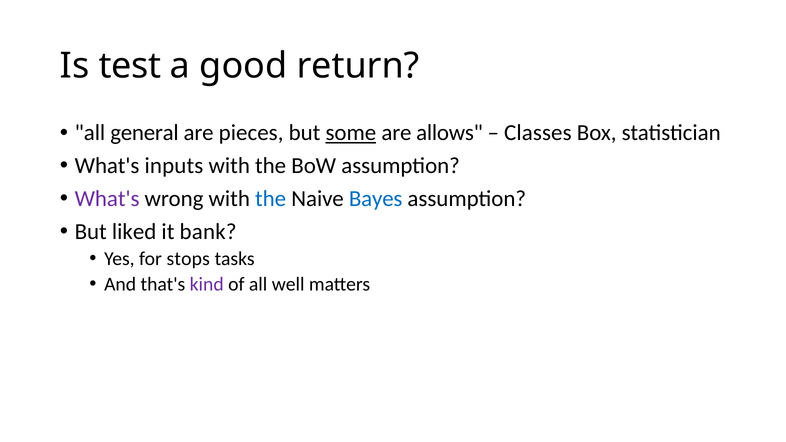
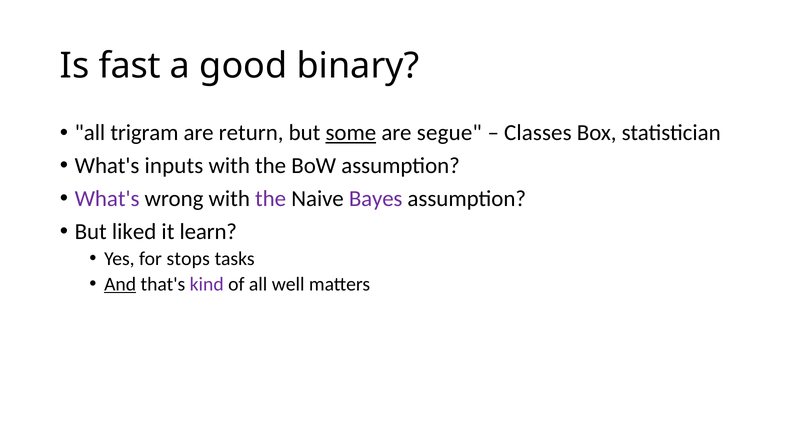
test: test -> fast (130, 66)
return: return -> binary (358, 66)
general: general -> trigram (144, 133)
pieces: pieces -> return (251, 133)
allows: allows -> segue (449, 133)
the colour: blue -> purple (271, 199)
Bayes colour: blue -> purple (376, 199)
bank: bank -> learn (208, 232)
And underline: none -> present (120, 284)
